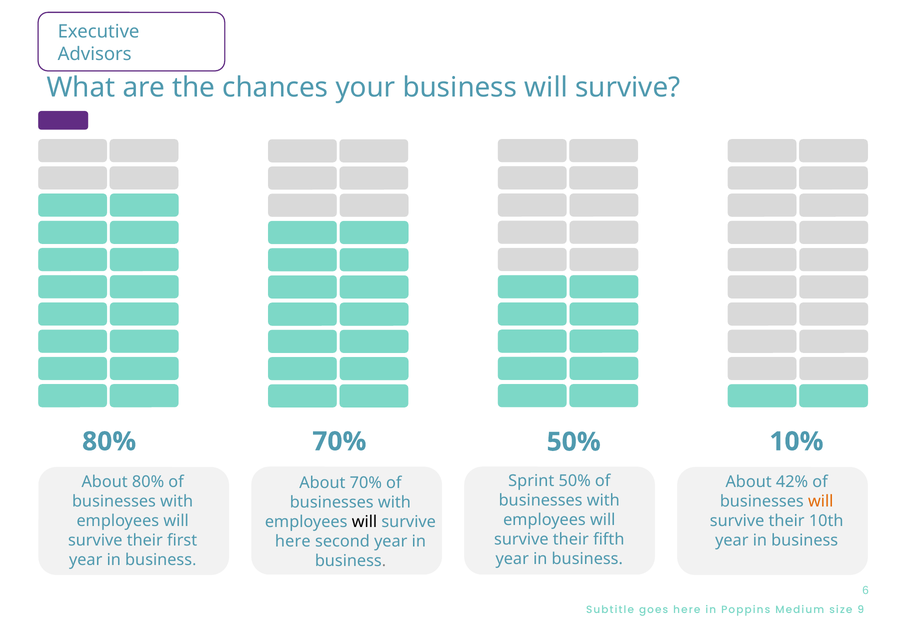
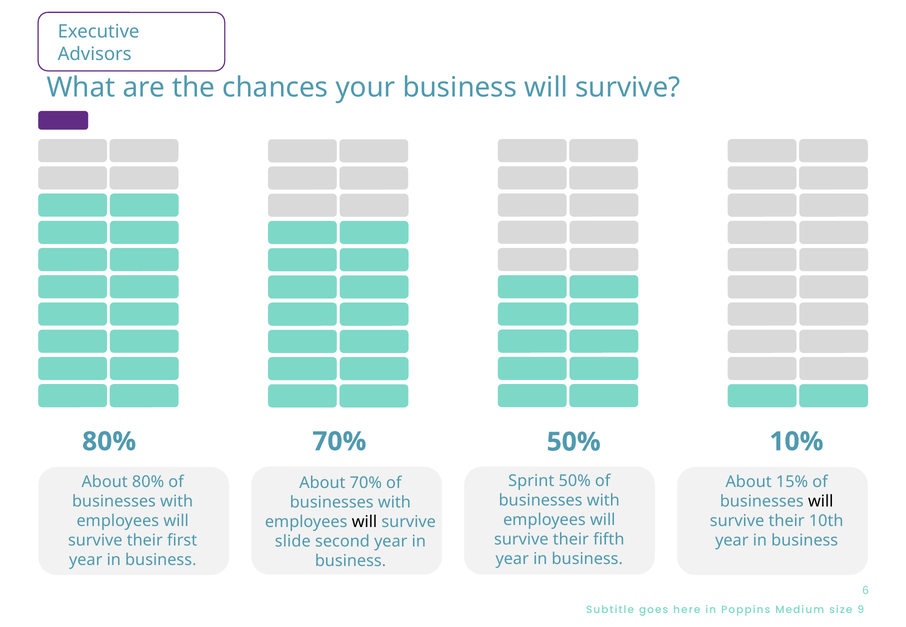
42%: 42% -> 15% (792, 482)
will colour: orange -> black (821, 502)
here: here -> slide (293, 542)
